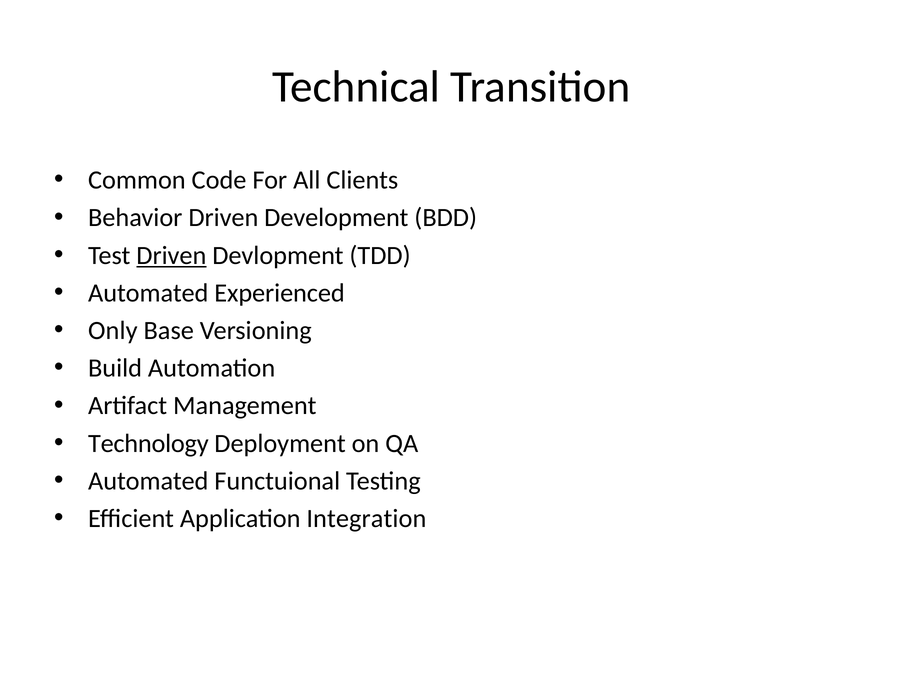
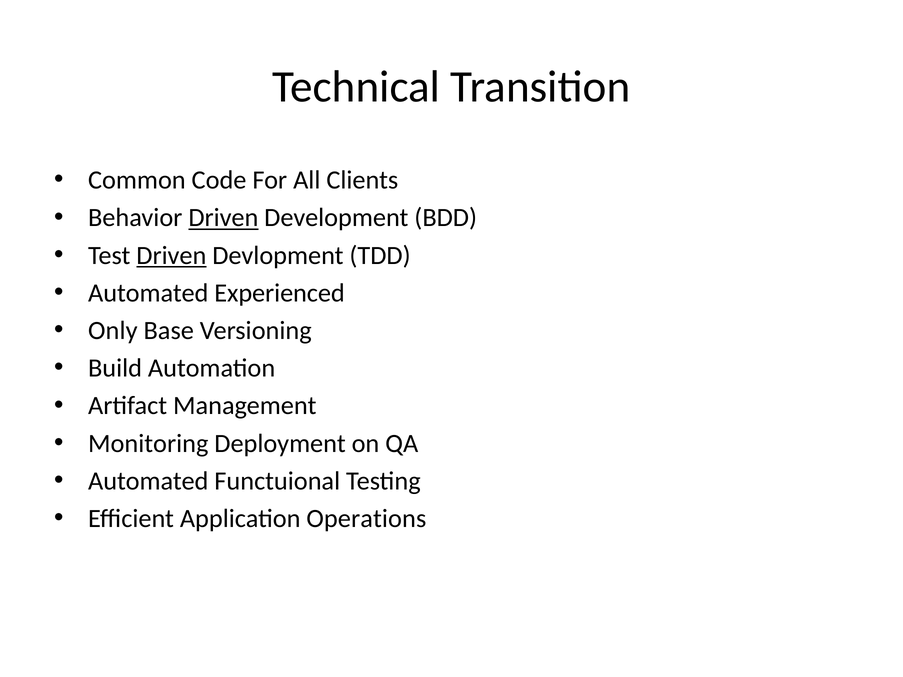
Driven underline: none -> present (223, 218)
Technology: Technology -> Monitoring (148, 443)
Integration: Integration -> Operations (366, 519)
